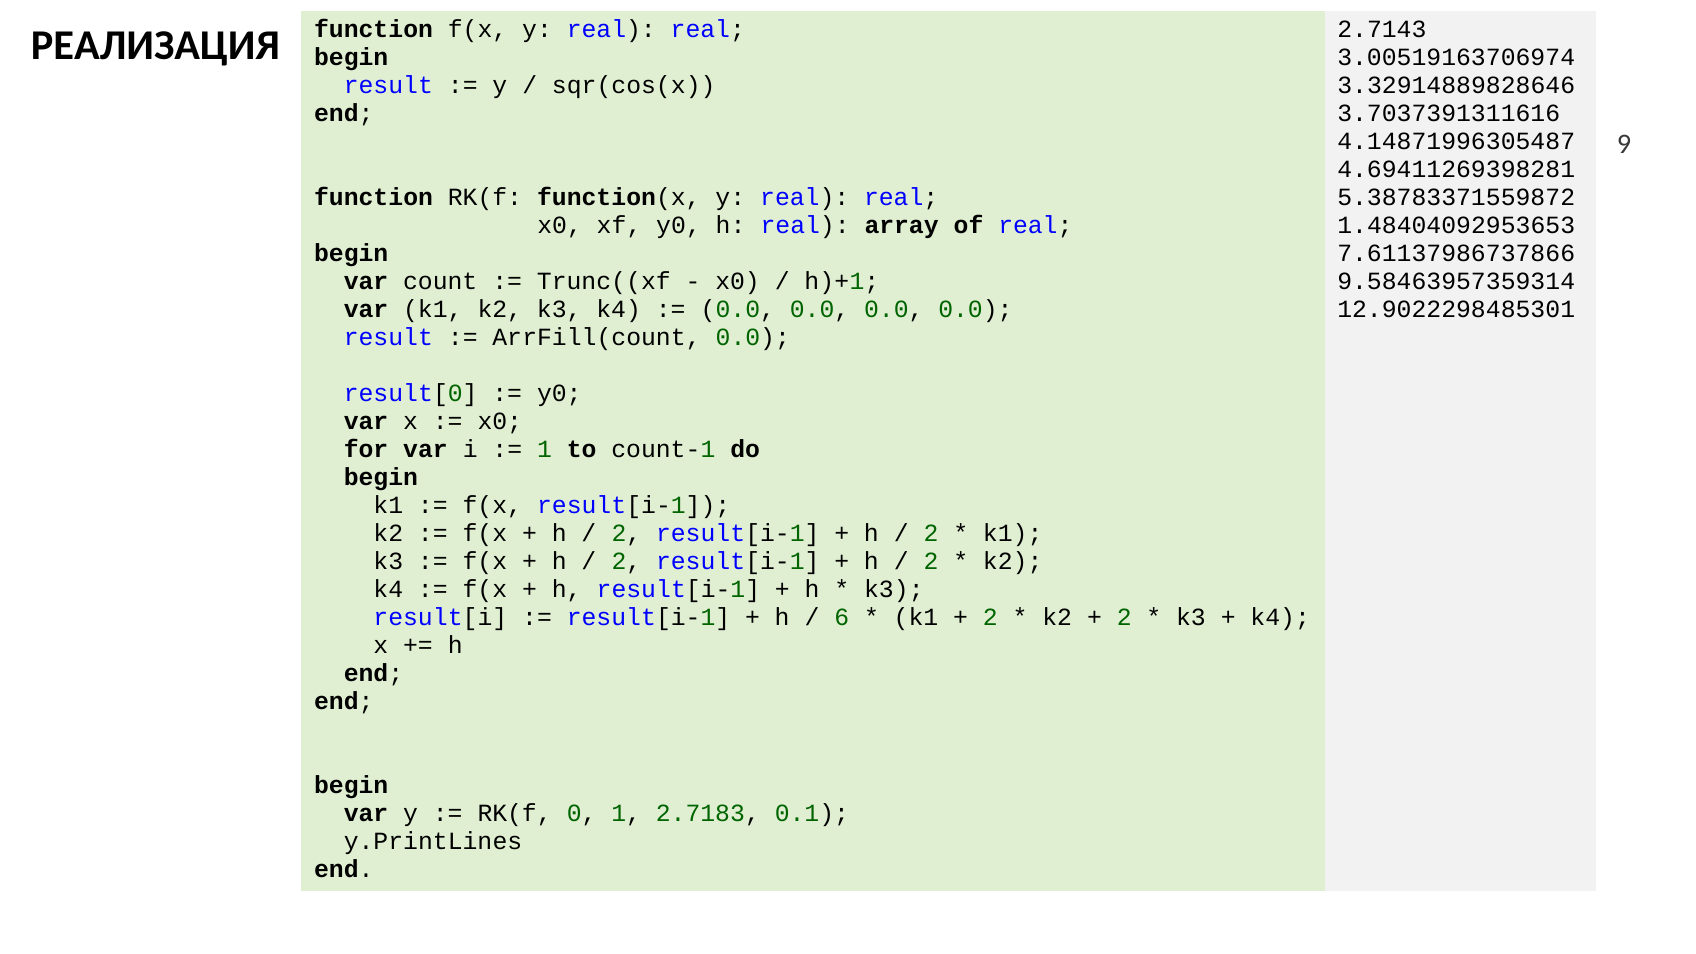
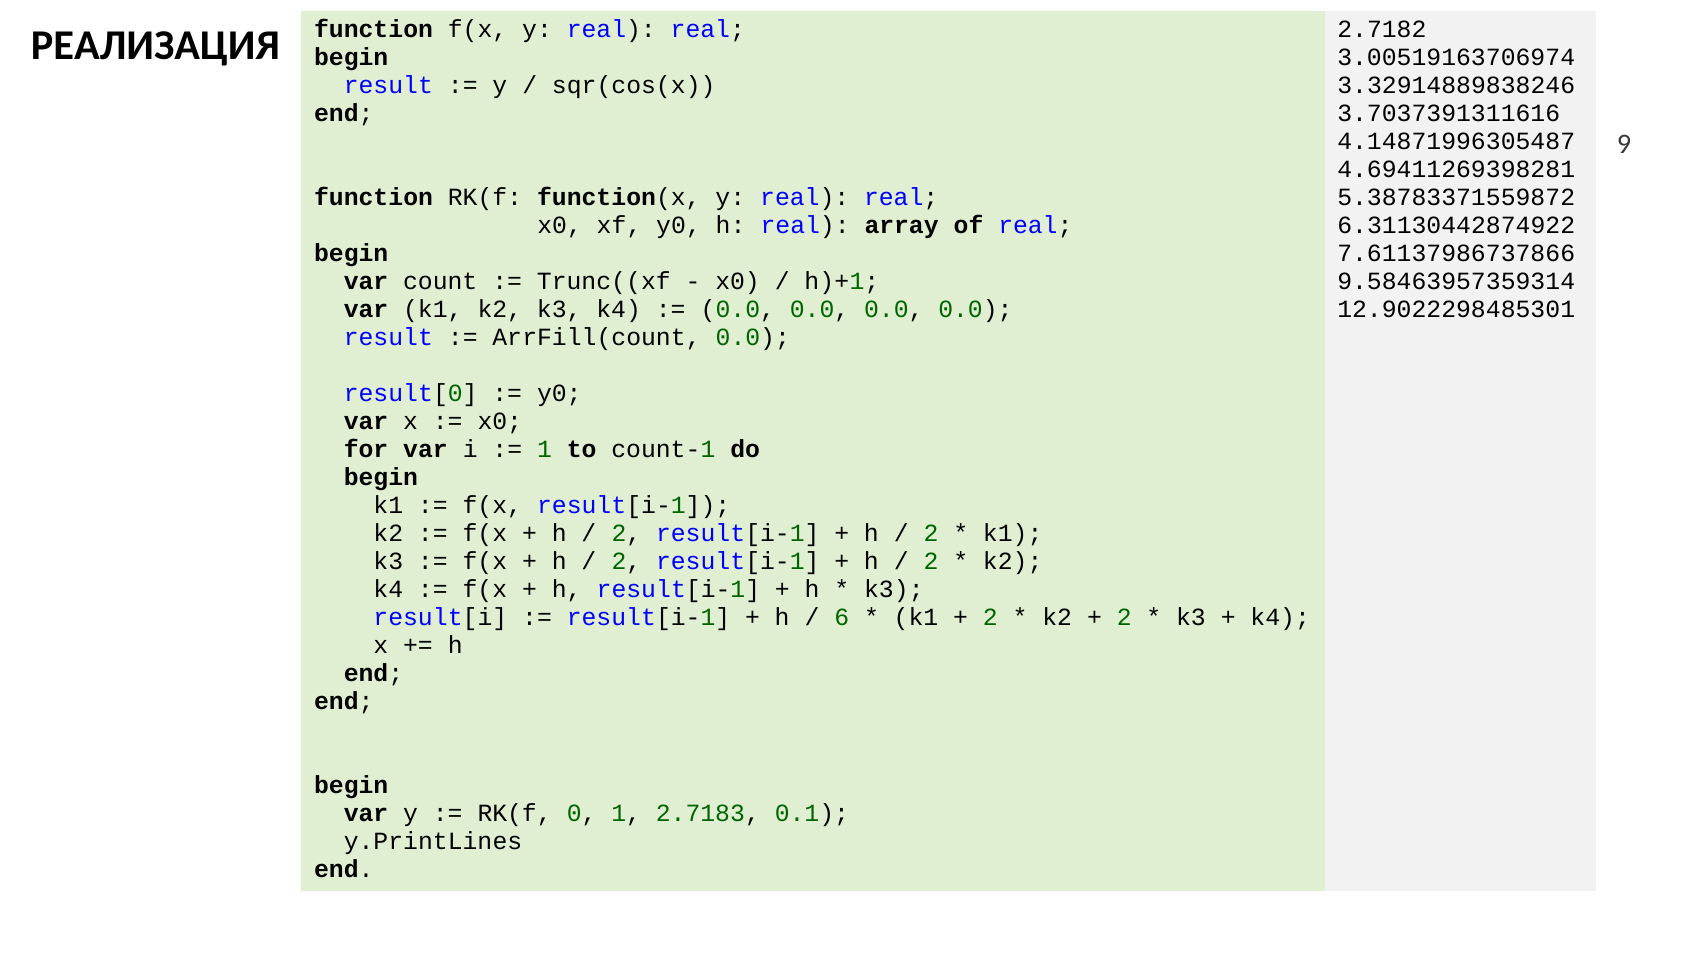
2.7143: 2.7143 -> 2.7182 (1382, 29)
3.32914889828646: 3.32914889828646 -> 3.32914889838246 (1456, 85)
1.48404092953653: 1.48404092953653 -> 6.31130442874922 (1456, 225)
